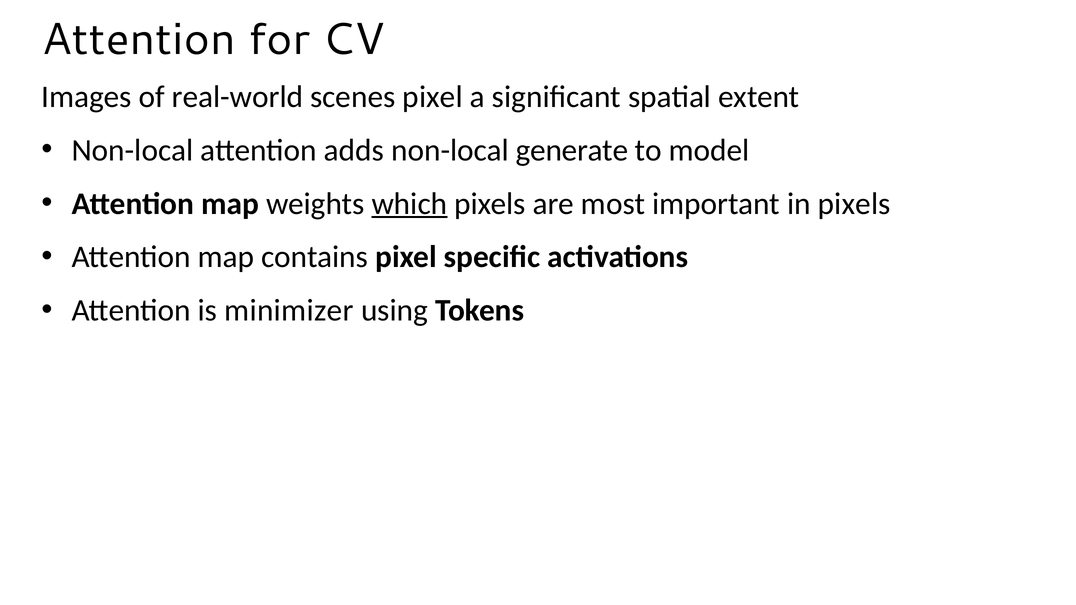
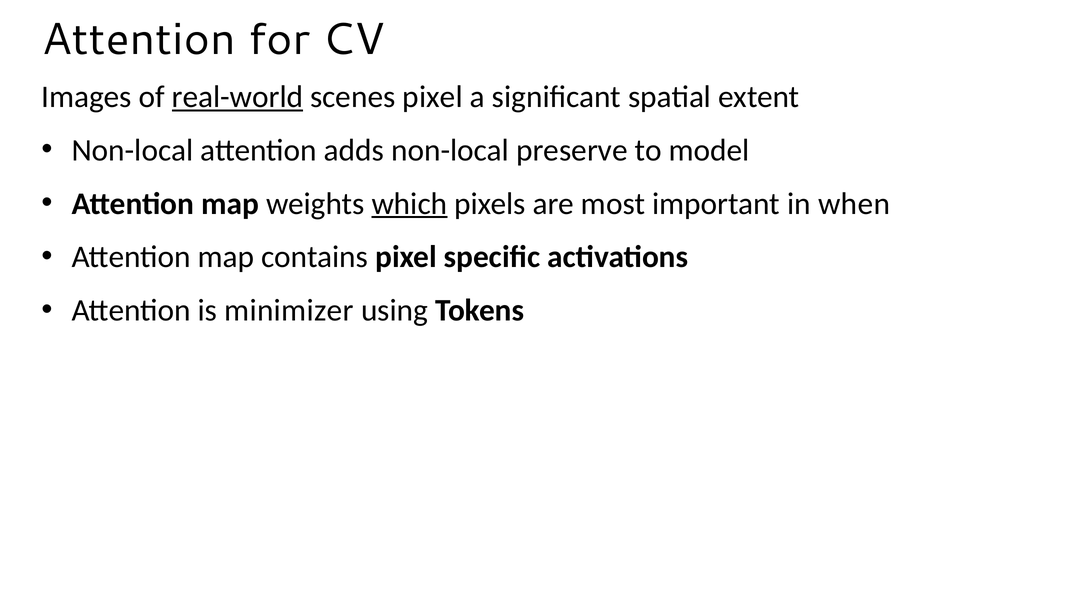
real-world underline: none -> present (237, 97)
generate: generate -> preserve (572, 150)
in pixels: pixels -> when (854, 204)
